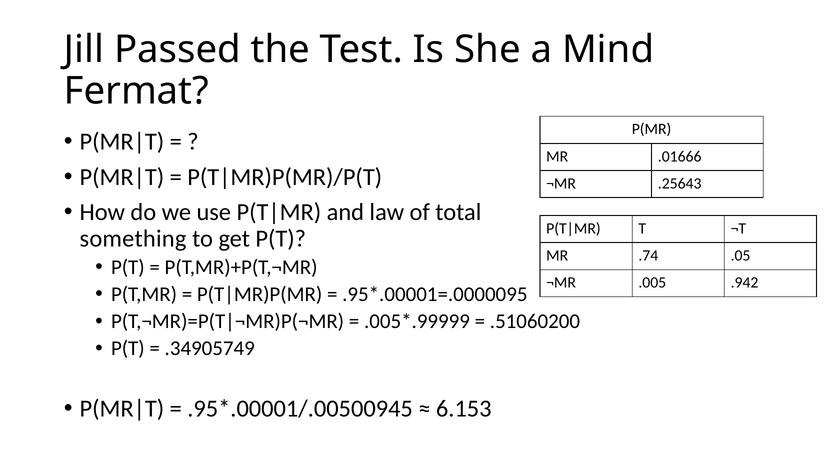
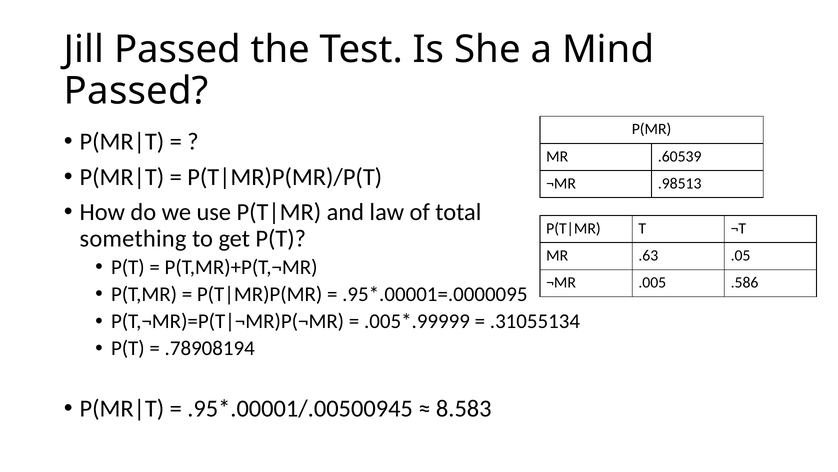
Fermat: Fermat -> Passed (136, 91)
.01666: .01666 -> .60539 (680, 156)
.25643: .25643 -> .98513 (680, 183)
.74: .74 -> .63 (648, 255)
.942: .942 -> .586 (745, 282)
.51060200: .51060200 -> .31055134 (535, 321)
.34905749: .34905749 -> .78908194 (210, 348)
6.153: 6.153 -> 8.583 (464, 408)
